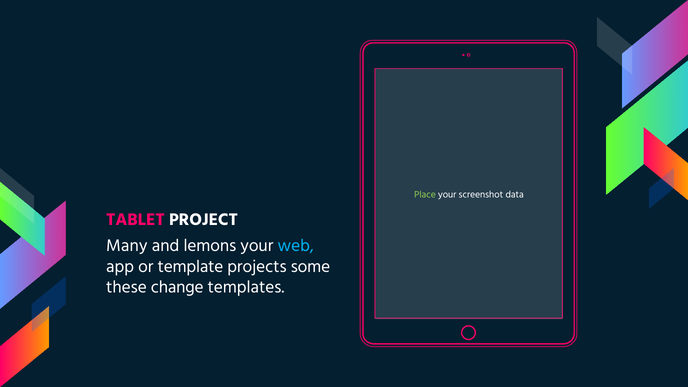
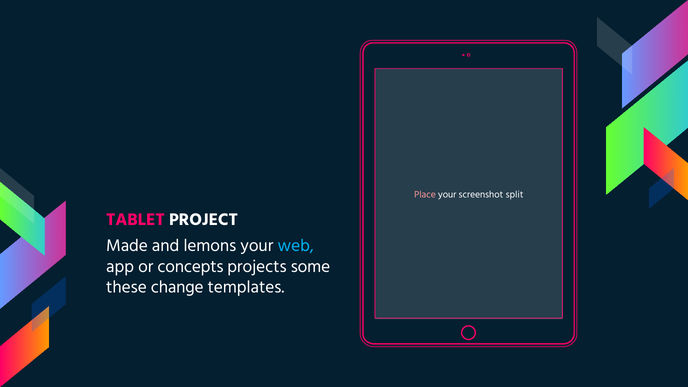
Place colour: light green -> pink (425, 195)
data: data -> split (515, 195)
Many: Many -> Made (127, 246)
template: template -> concepts (190, 266)
